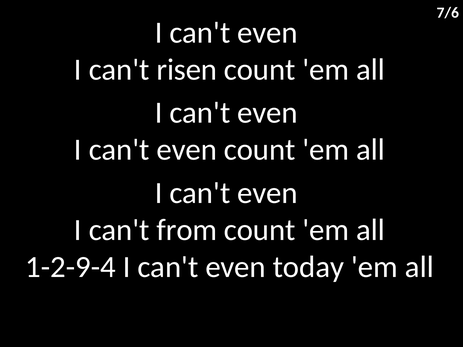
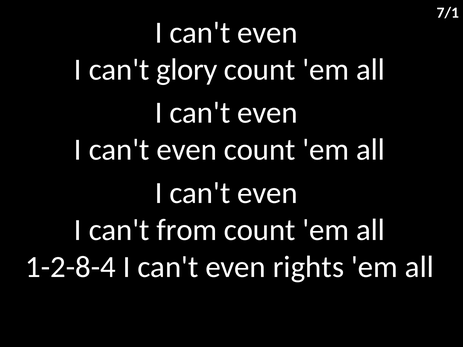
7/6: 7/6 -> 7/1 (448, 13)
risen: risen -> glory (187, 70)
1-2-9-4: 1-2-9-4 -> 1-2-8-4 (70, 267)
today: today -> rights (308, 267)
